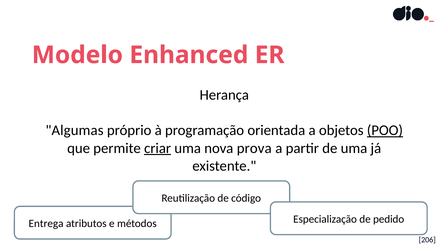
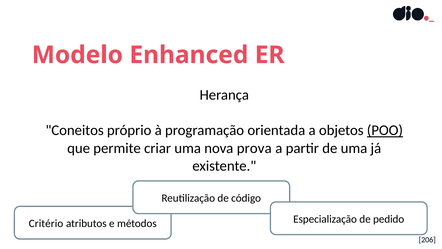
Algumas: Algumas -> Coneitos (75, 130)
criar underline: present -> none (158, 148)
Entrega: Entrega -> Critério (46, 223)
